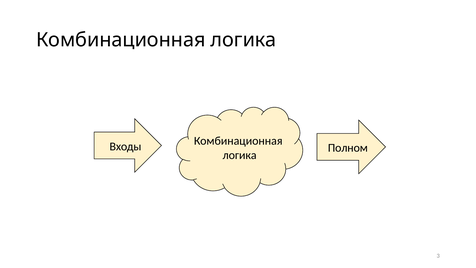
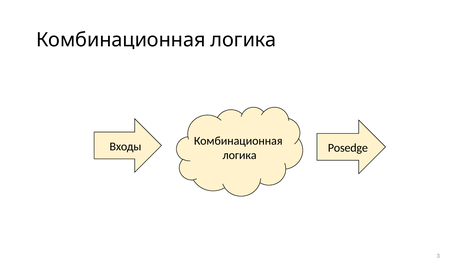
Полном: Полном -> Posedge (348, 148)
